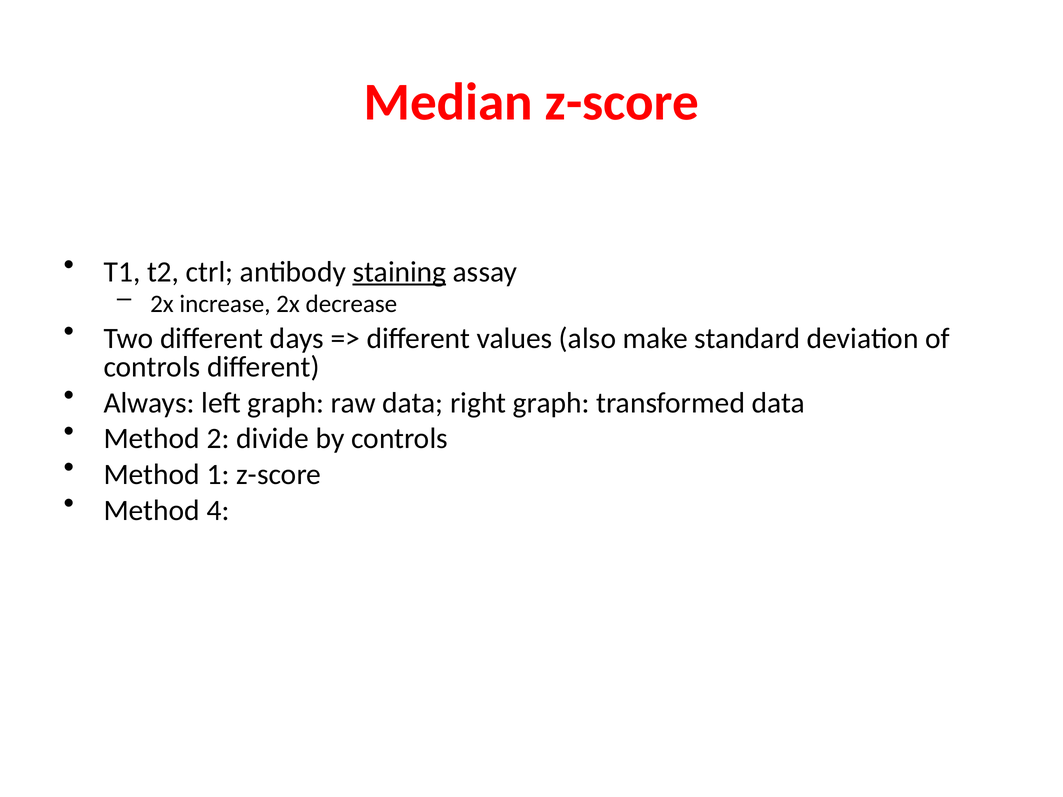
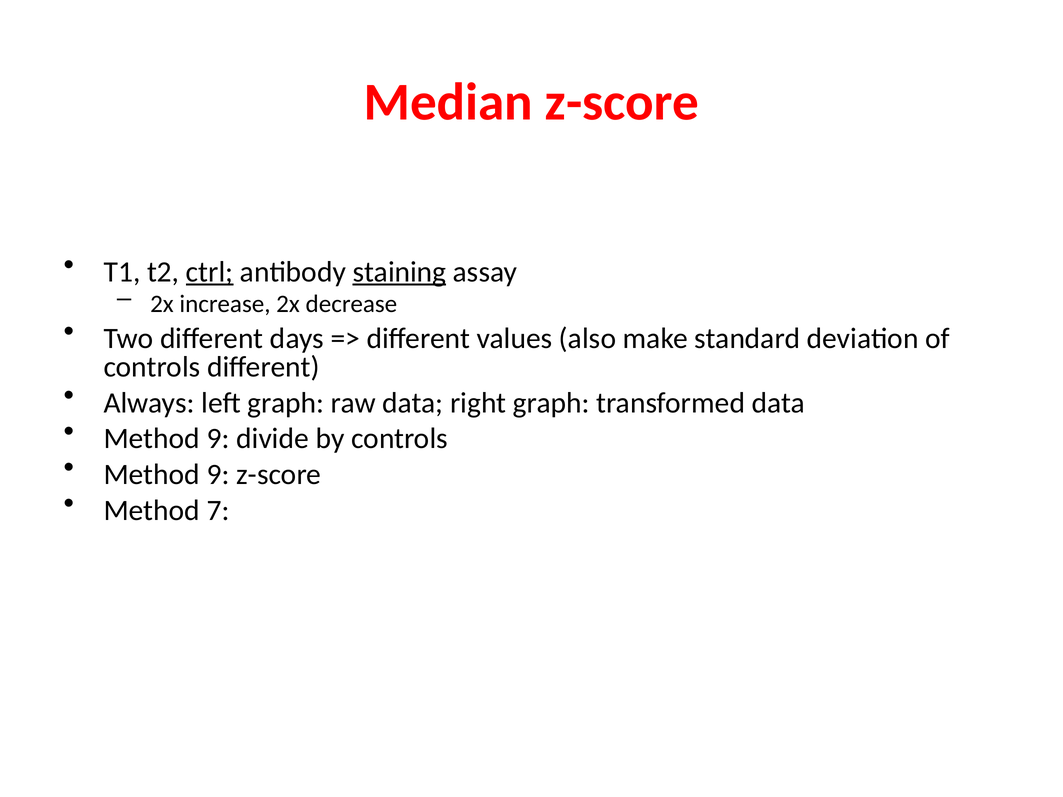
ctrl underline: none -> present (210, 272)
2: 2 -> 9 (218, 439)
1: 1 -> 9 (218, 475)
4: 4 -> 7 (218, 511)
